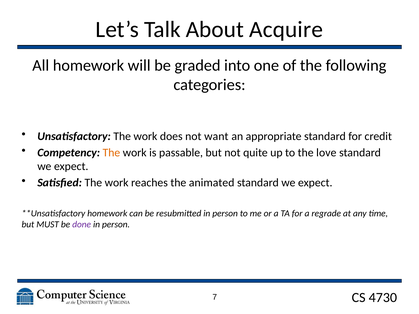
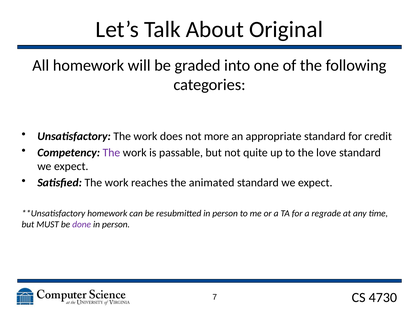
Acquire: Acquire -> Original (286, 30)
want: want -> more (216, 136)
The colour: orange -> purple (111, 153)
